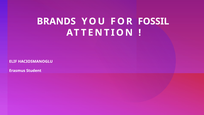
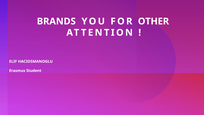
FOSSIL: FOSSIL -> OTHER (153, 21)
